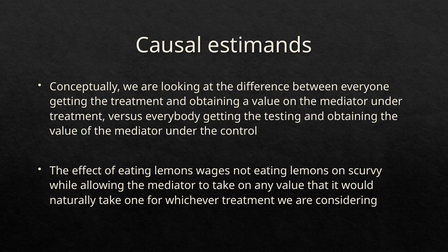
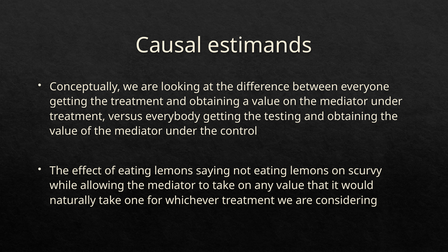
wages: wages -> saying (213, 171)
